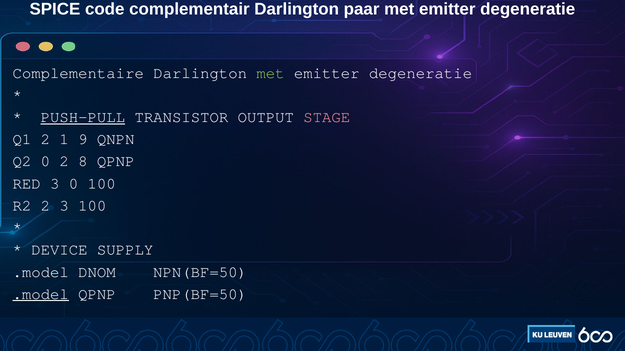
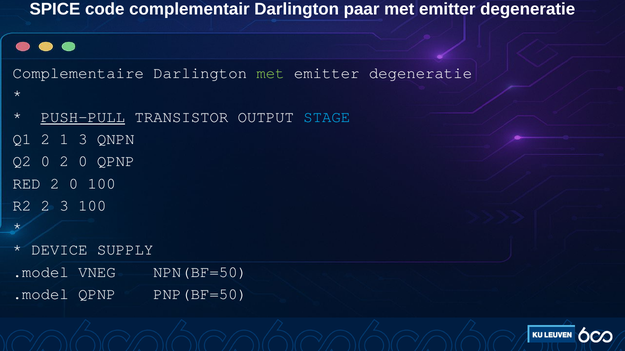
STAGE colour: pink -> light blue (327, 117)
1 9: 9 -> 3 (83, 139)
0 2 8: 8 -> 0 (83, 162)
RED 3: 3 -> 2 (55, 184)
DNOM: DNOM -> VNEG (97, 272)
.model underline: present -> none (41, 294)
